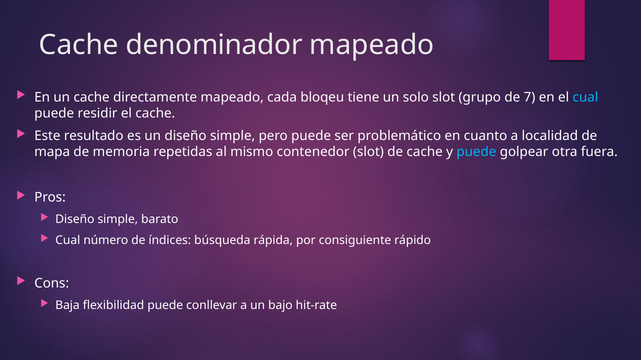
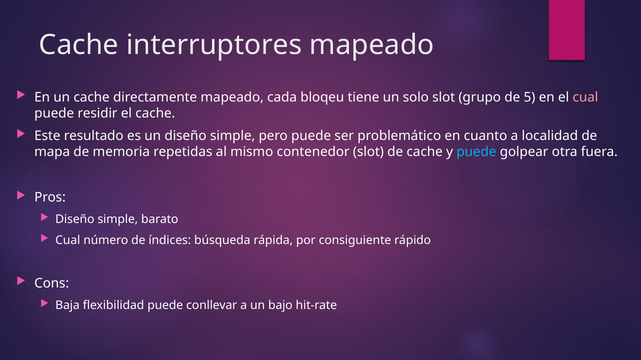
denominador: denominador -> interruptores (214, 45)
7: 7 -> 5 (529, 97)
cual colour: light blue -> pink (585, 97)
